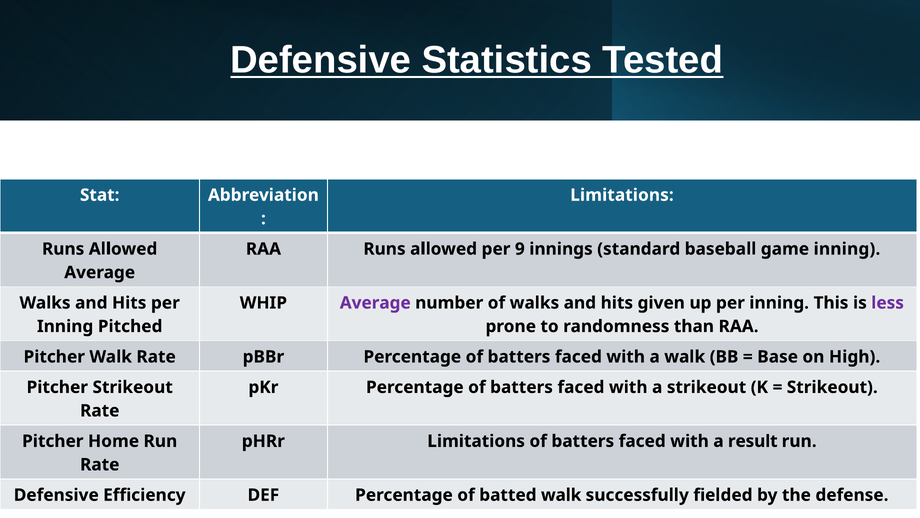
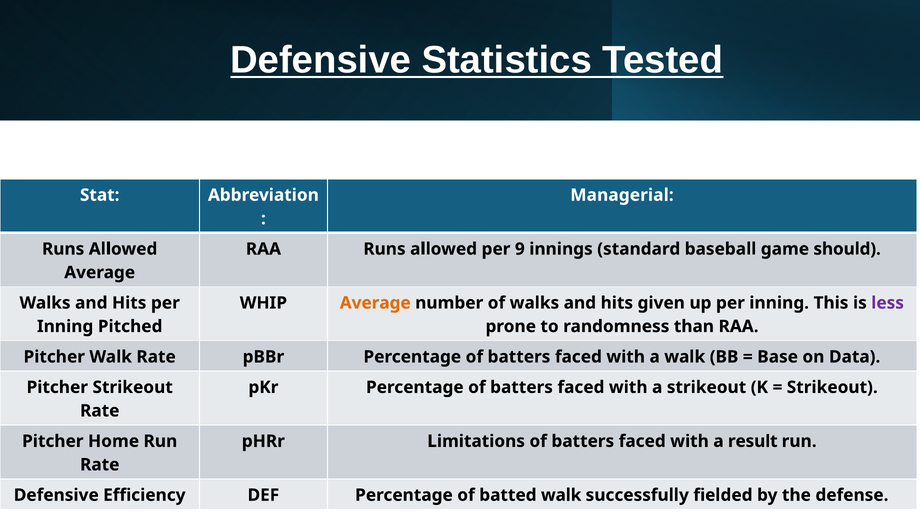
Limitations: Limitations -> Managerial (622, 195)
game inning: inning -> should (847, 249)
Average colour: purple -> orange (375, 303)
High: High -> Data (855, 356)
